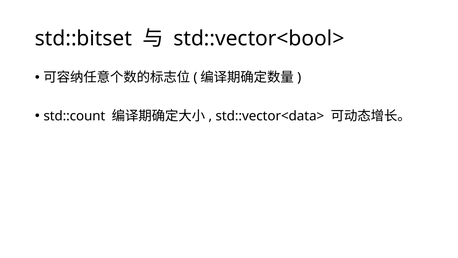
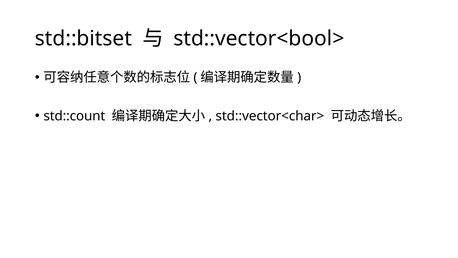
std::vector<data>: std::vector<data> -> std::vector<char> (270, 116)
